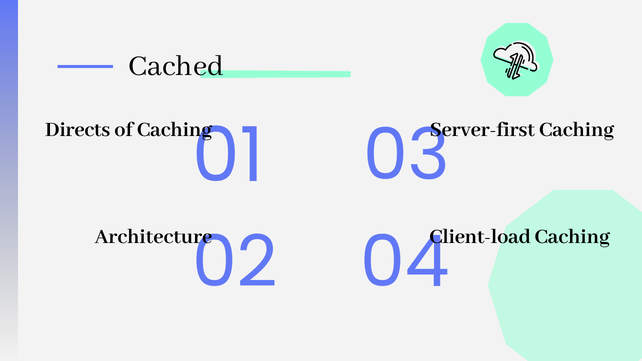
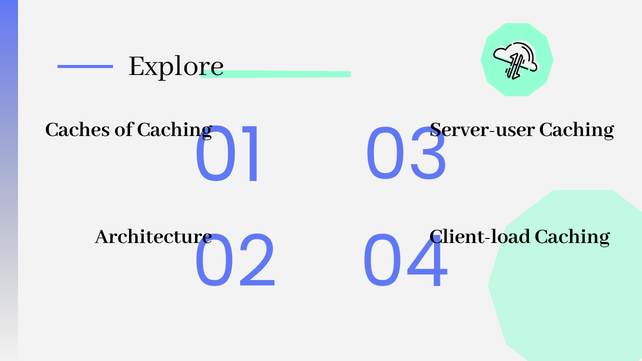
Cached: Cached -> Explore (176, 65)
Directs: Directs -> Caches (78, 129)
Server-first: Server-first -> Server-user (482, 129)
